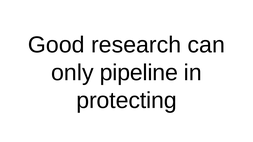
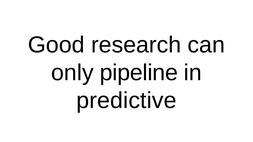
protecting: protecting -> predictive (126, 101)
